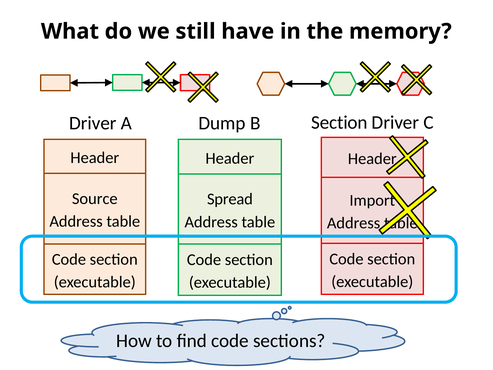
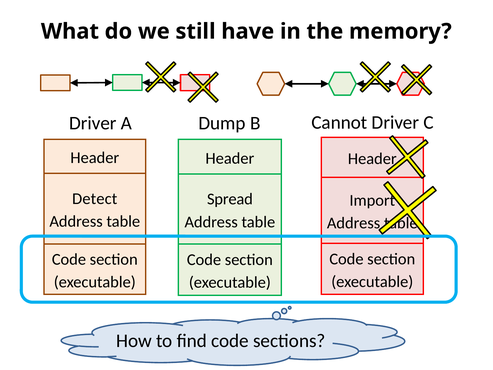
Section: Section -> Cannot (339, 122)
Source: Source -> Detect (95, 199)
